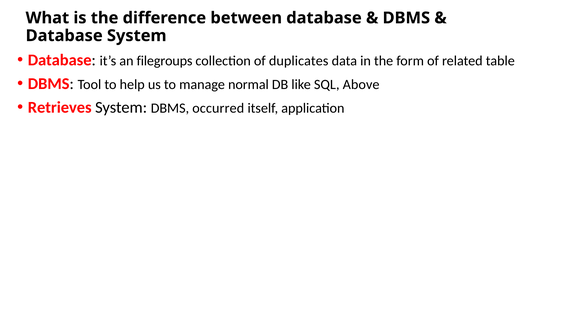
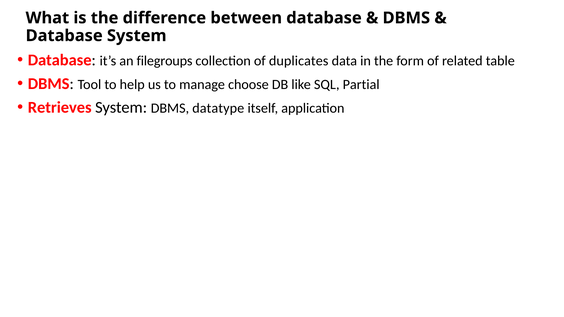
normal: normal -> choose (248, 85)
Above: Above -> Partial (361, 85)
occurred: occurred -> datatype (218, 108)
